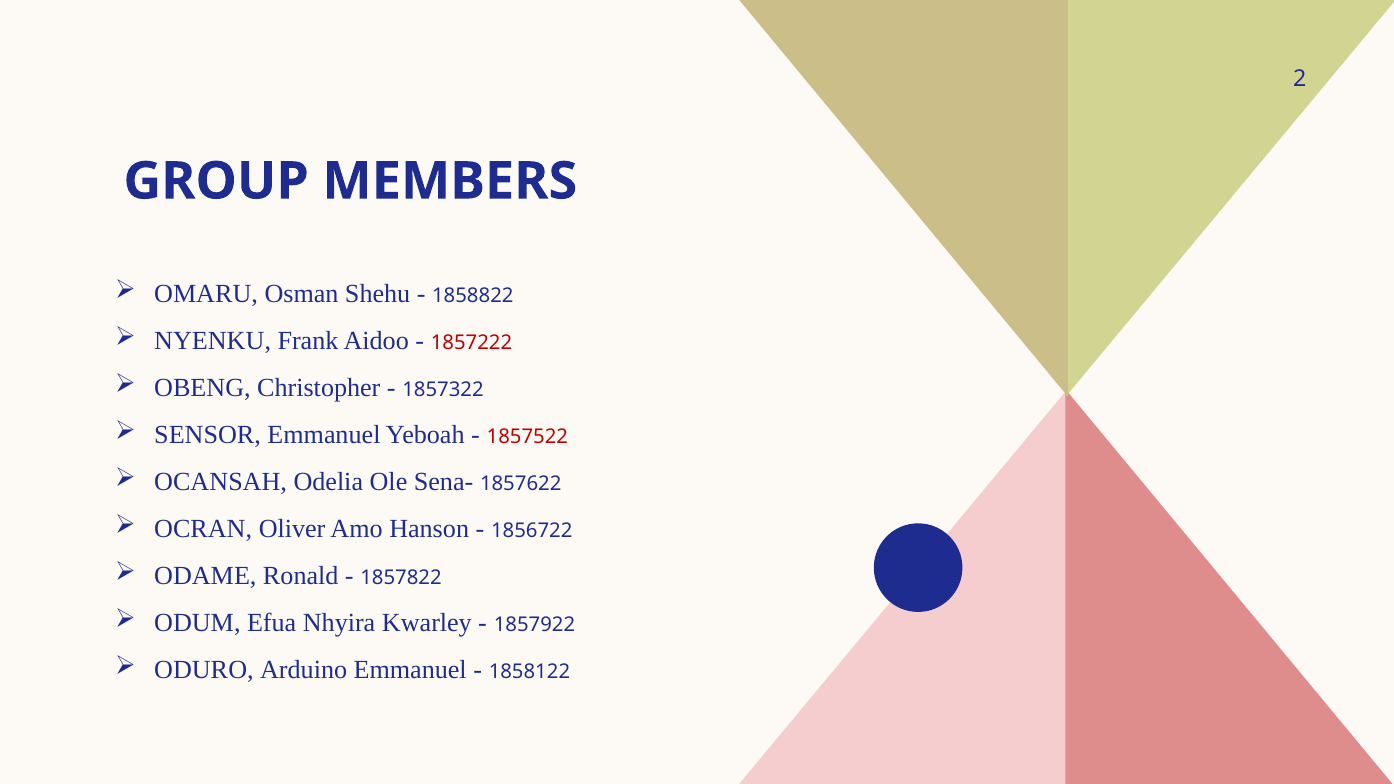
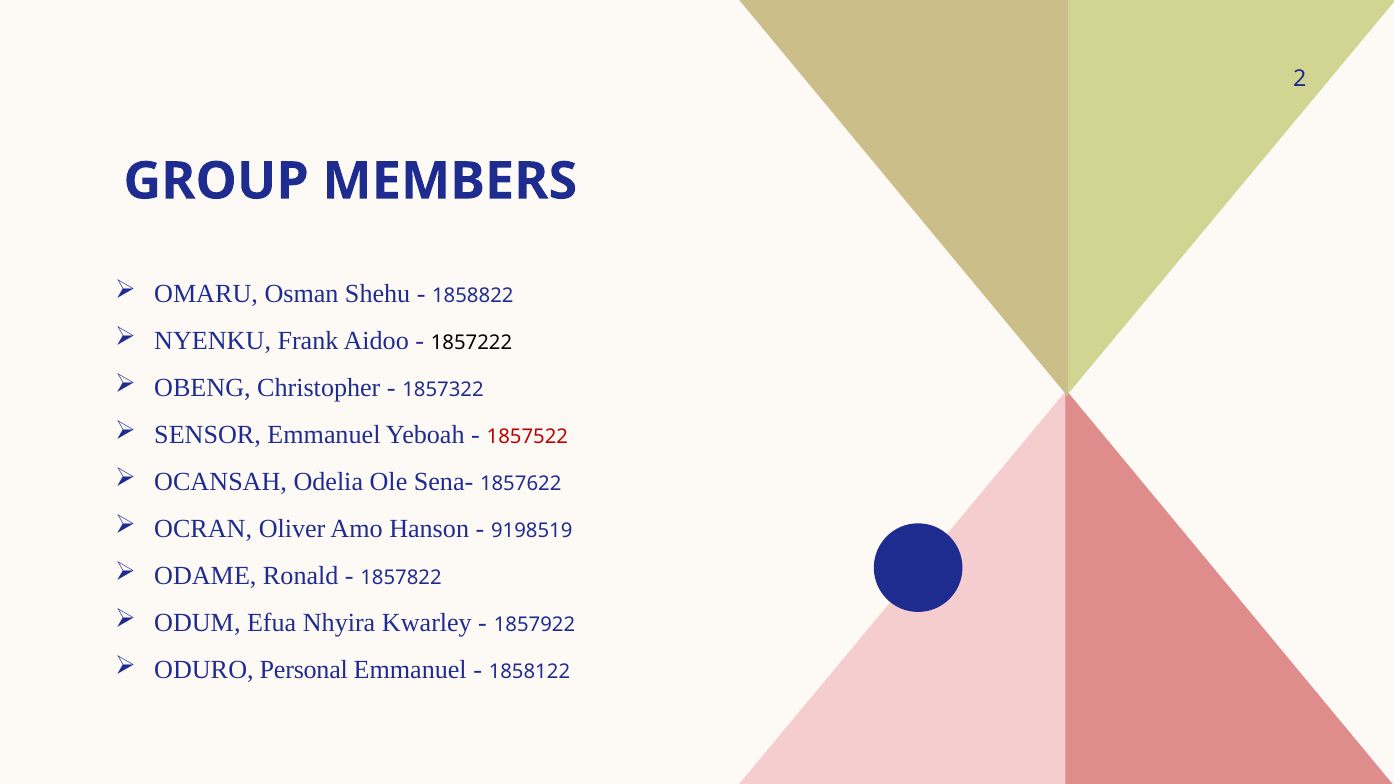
1857222 colour: red -> black (471, 343)
1856722: 1856722 -> 9198519 (532, 531)
Arduino: Arduino -> Personal (304, 670)
